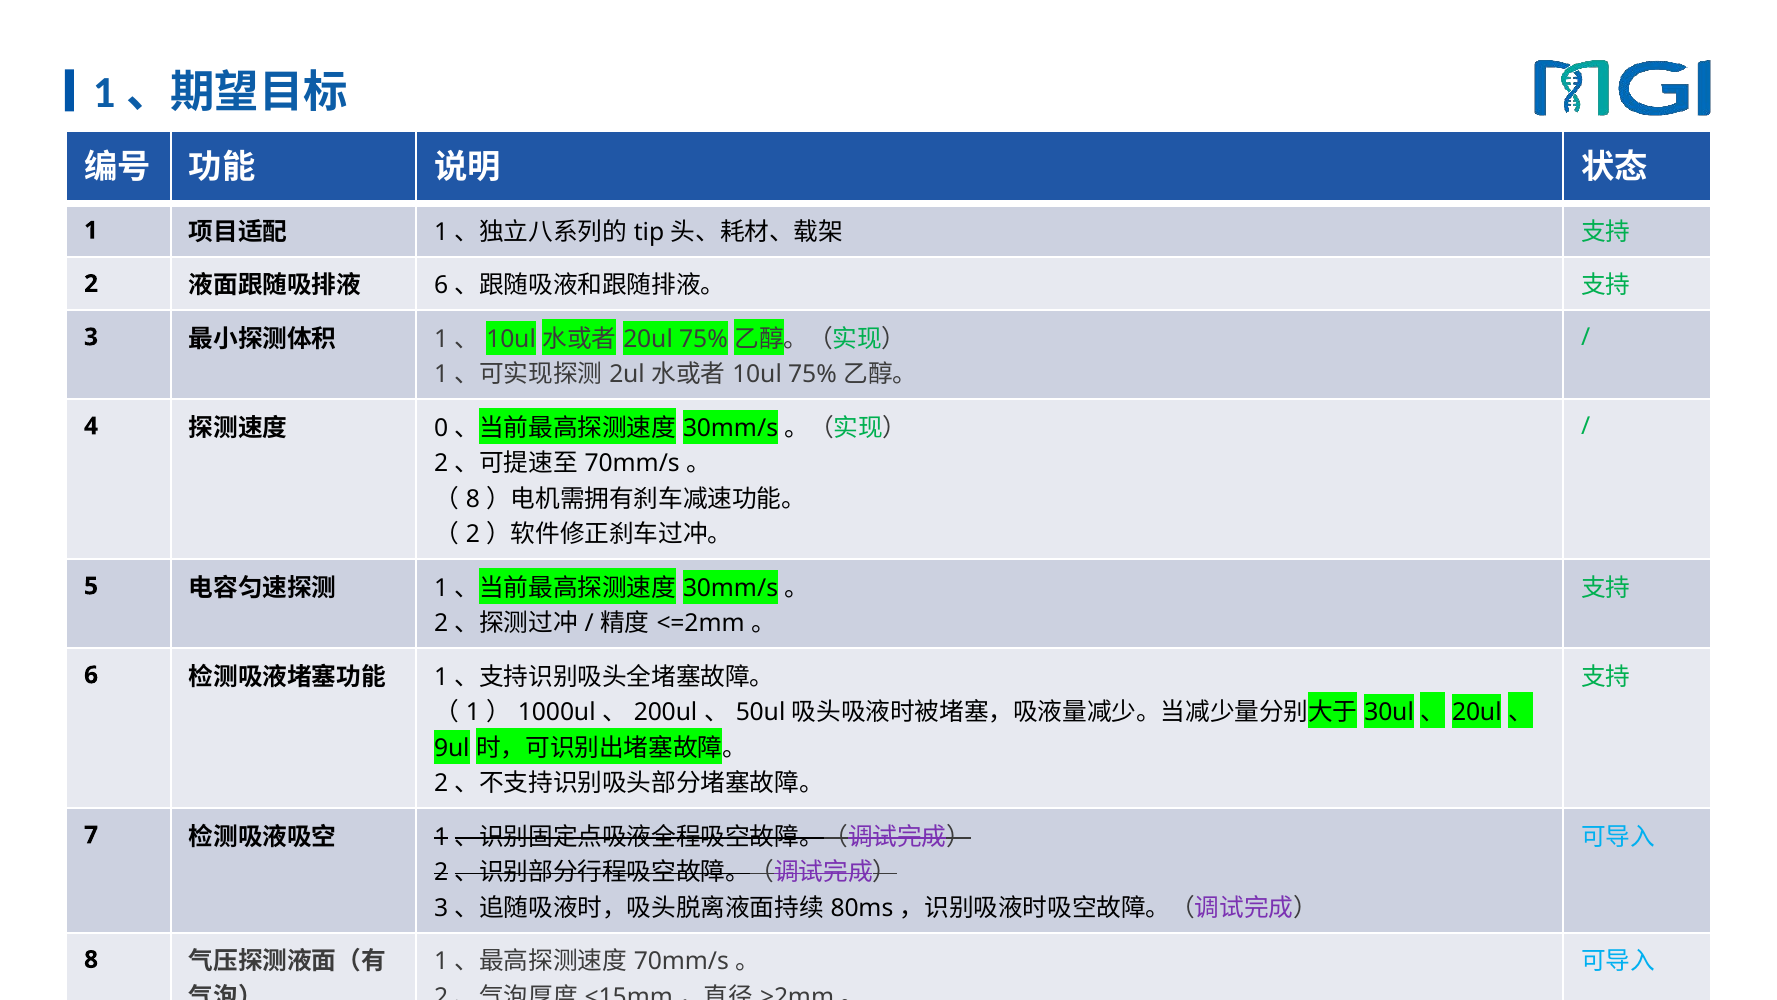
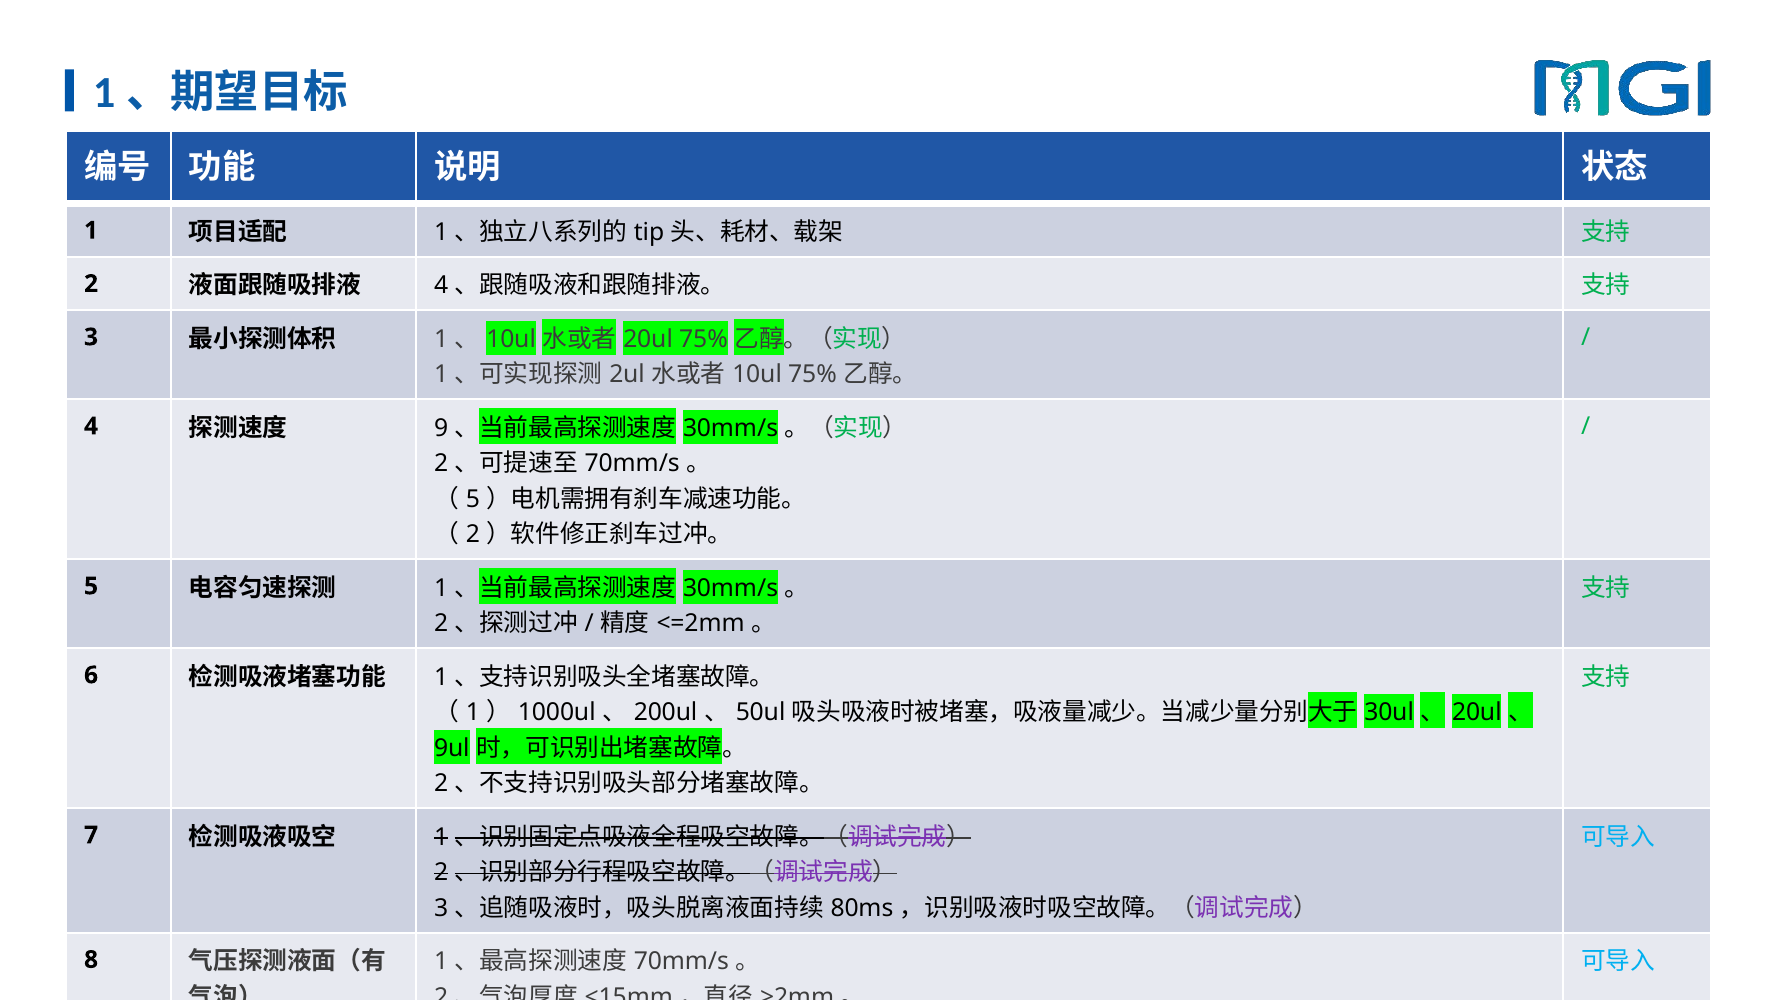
6: 6 -> 4 (441, 286)
0: 0 -> 9 (441, 428)
8: 8 -> 5 (473, 499)
